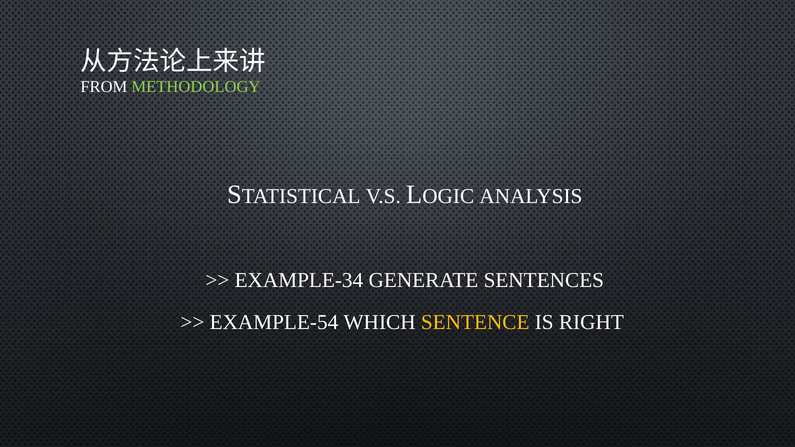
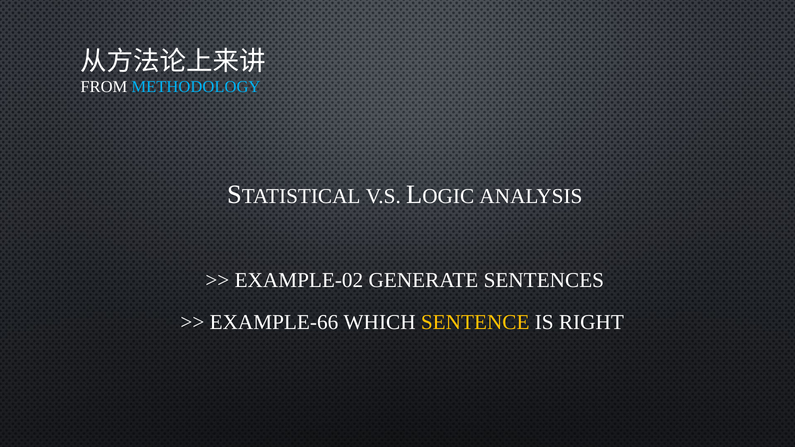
METHODOLOGY colour: light green -> light blue (196, 87)
EXAMPLE-34: EXAMPLE-34 -> EXAMPLE-02 (299, 281)
EXAMPLE-54: EXAMPLE-54 -> EXAMPLE-66 (274, 323)
